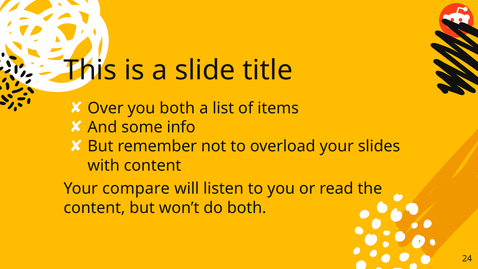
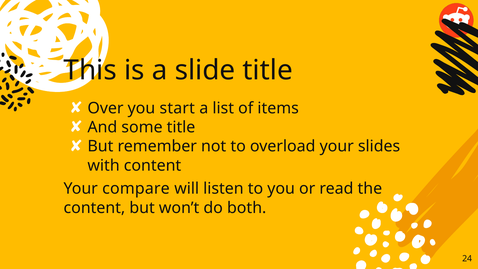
you both: both -> start (177, 108)
some info: info -> title (181, 127)
